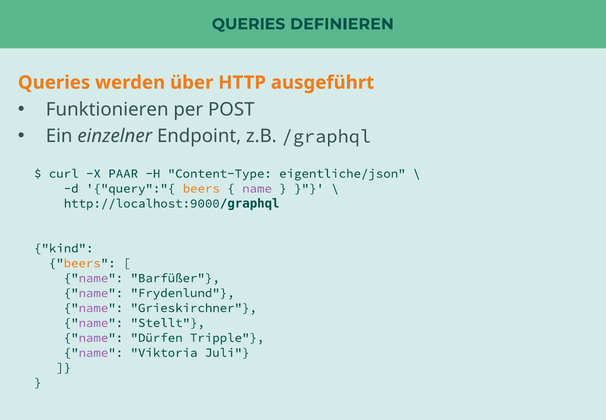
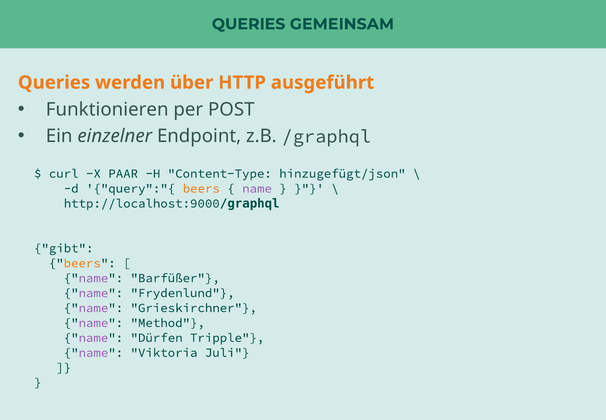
DEFINIEREN: DEFINIEREN -> GEMEINSAM (342, 24)
eigentliche/json: eigentliche/json -> hinzugefügt/json (342, 173)
kind: kind -> gibt (64, 248)
Stellt: Stellt -> Method (168, 322)
